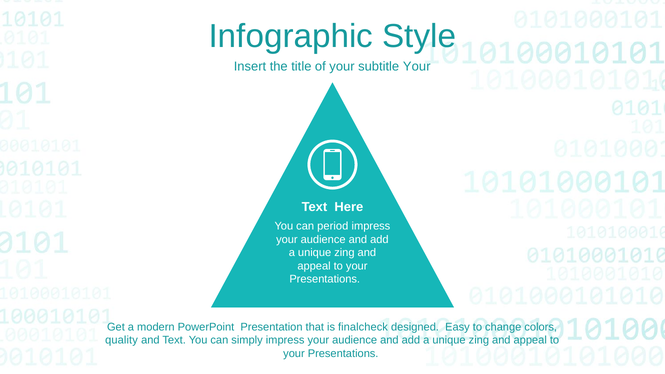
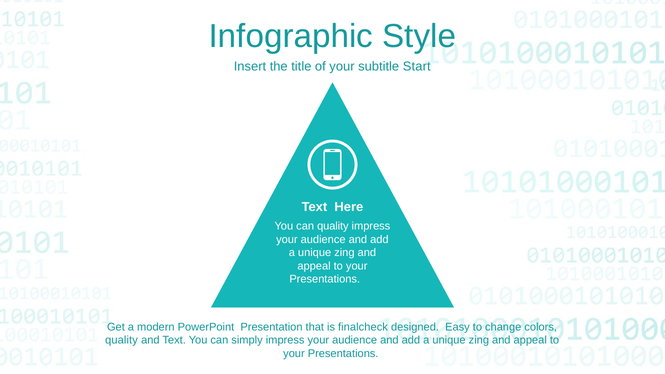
subtitle Your: Your -> Start (417, 66)
can period: period -> quality (333, 226)
